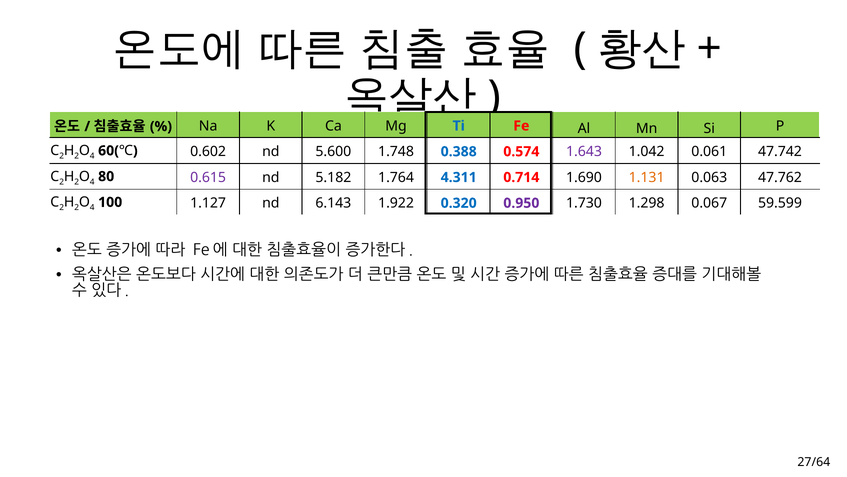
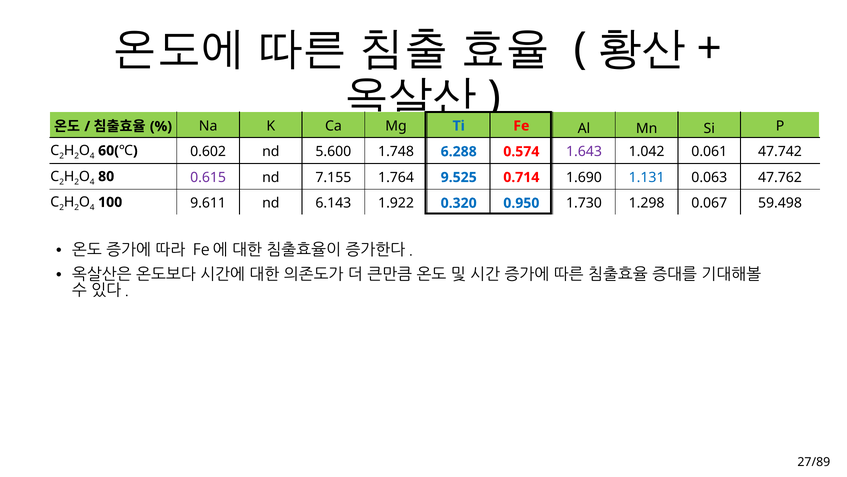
0.388: 0.388 -> 6.288 (459, 151)
5.182: 5.182 -> 7.155 (333, 177)
4.311: 4.311 -> 9.525 (459, 177)
1.131 colour: orange -> blue (647, 177)
1.127: 1.127 -> 9.611 (208, 203)
0.950 colour: purple -> blue (521, 203)
59.599: 59.599 -> 59.498 (780, 203)
27/64: 27/64 -> 27/89 (814, 461)
